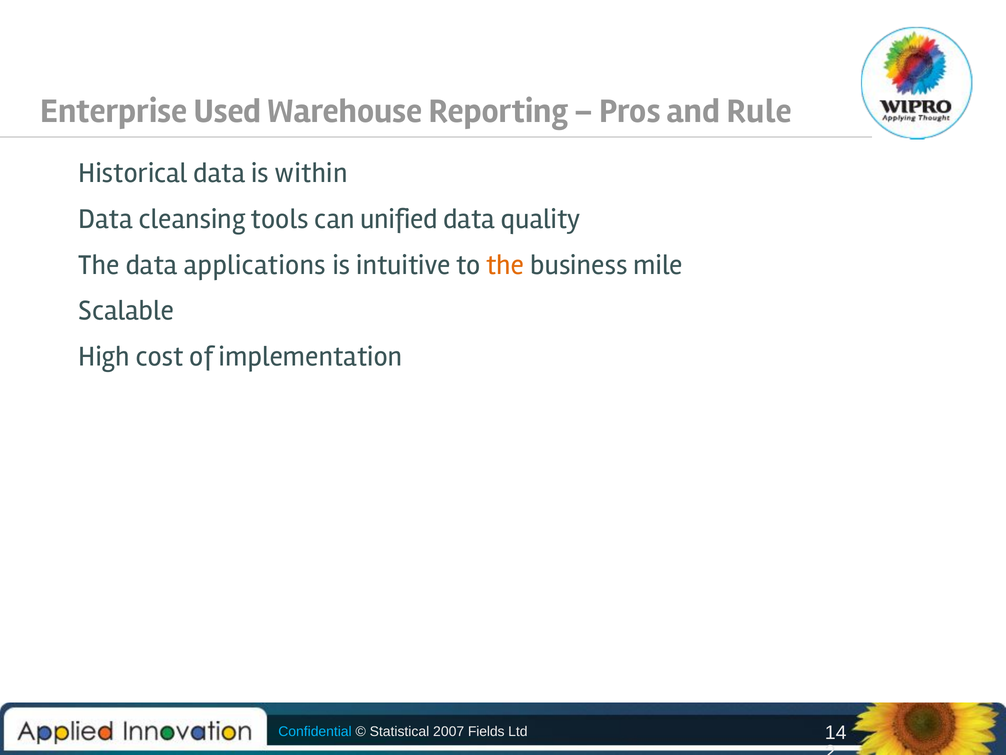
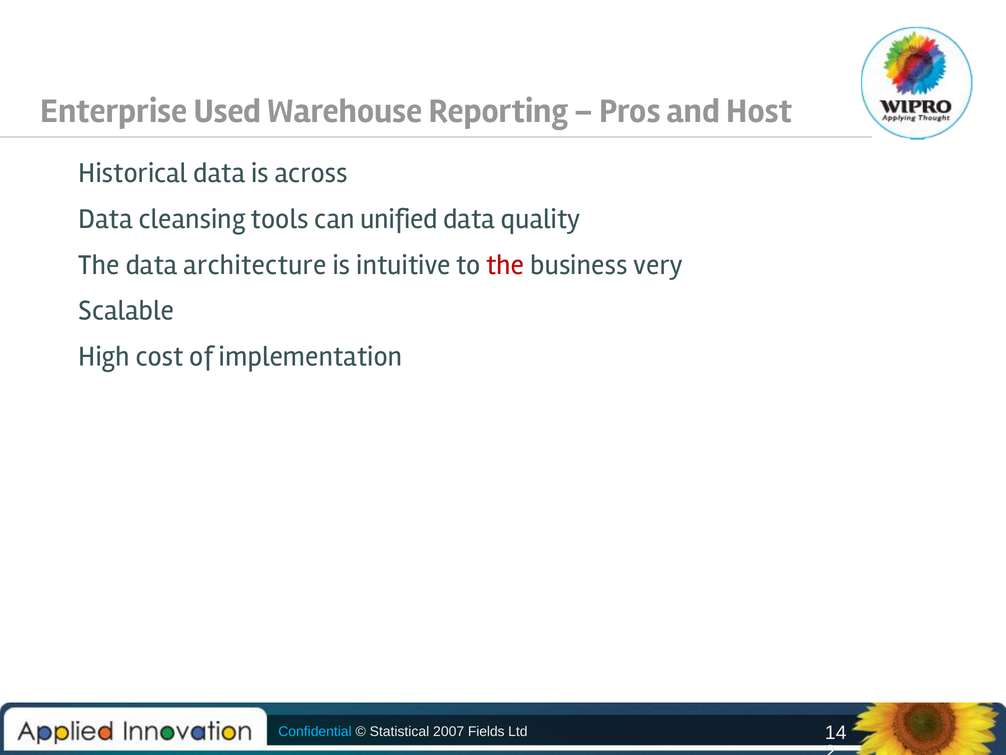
Rule: Rule -> Host (759, 111)
within: within -> across (311, 173)
applications: applications -> architecture (255, 265)
the colour: orange -> red (505, 265)
mile: mile -> very (658, 265)
